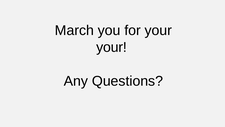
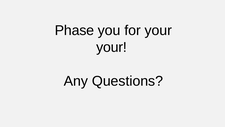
March: March -> Phase (74, 30)
